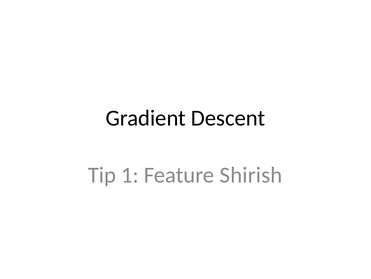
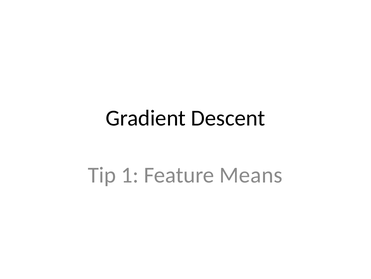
Shirish: Shirish -> Means (251, 175)
